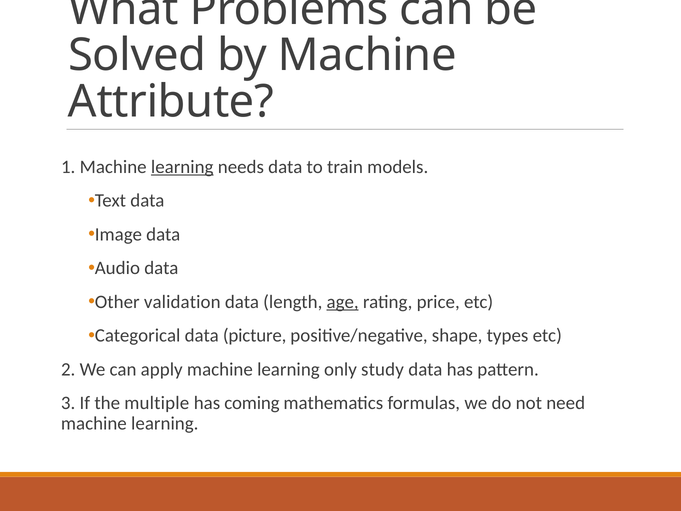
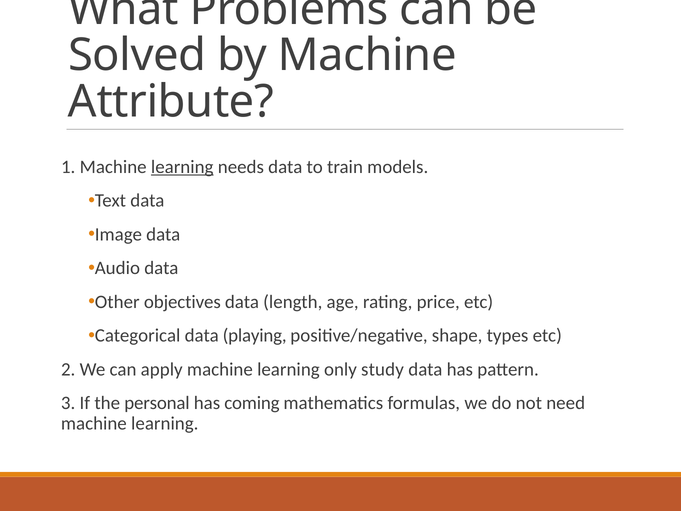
validation: validation -> objectives (182, 302)
age underline: present -> none (343, 302)
picture: picture -> playing (255, 335)
multiple: multiple -> personal (157, 403)
